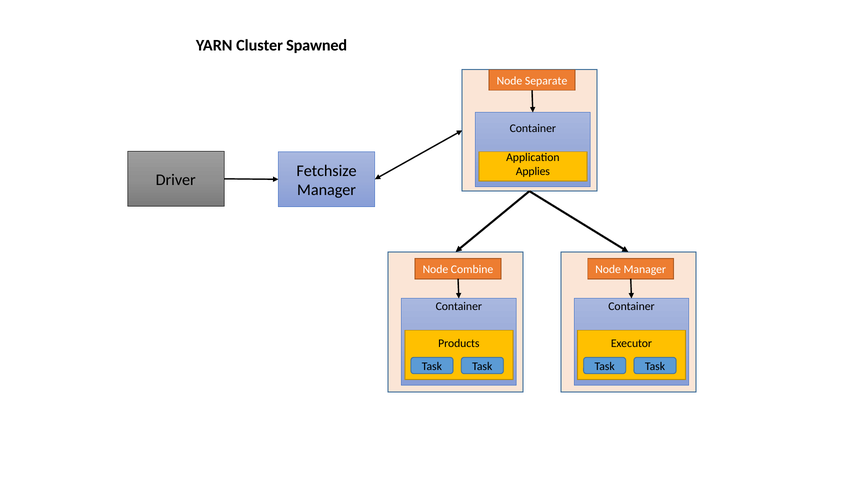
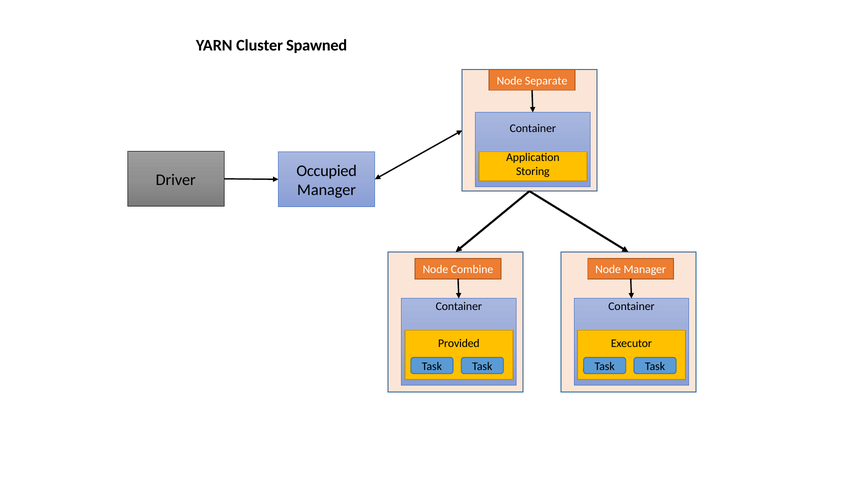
Fetchsize: Fetchsize -> Occupied (327, 171)
Applies: Applies -> Storing (533, 171)
Products: Products -> Provided (459, 343)
